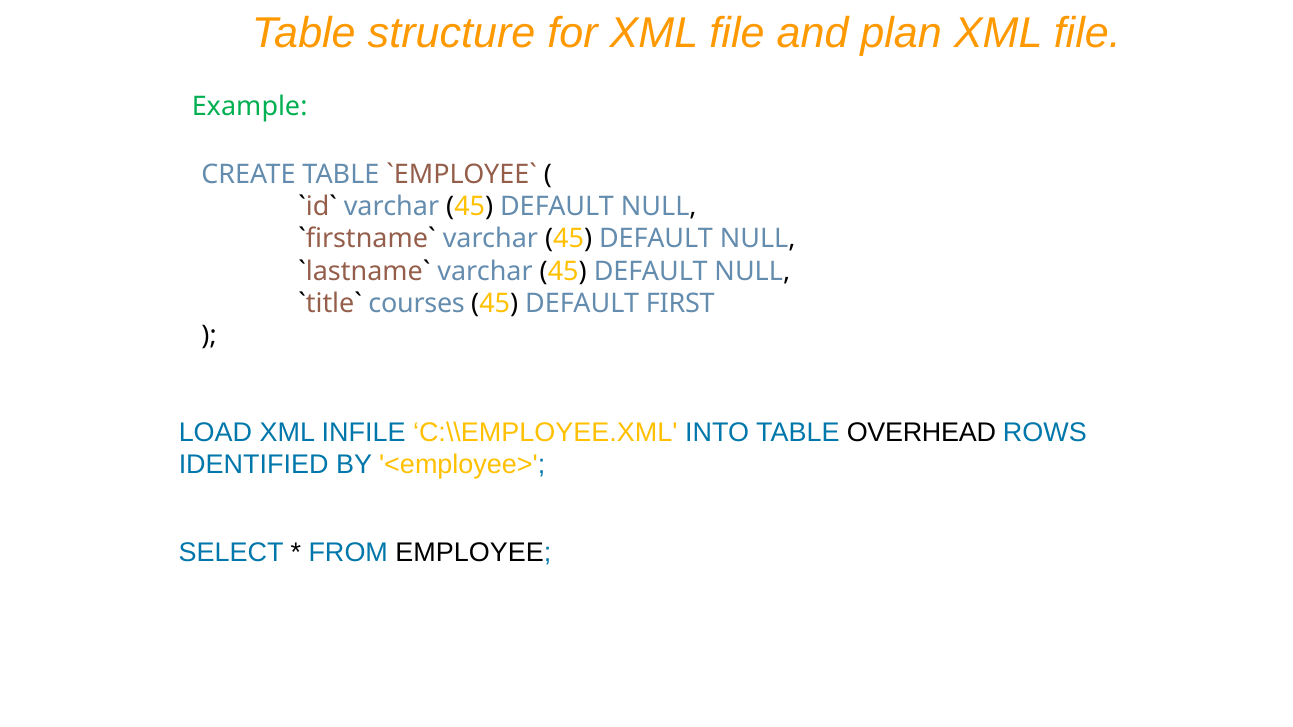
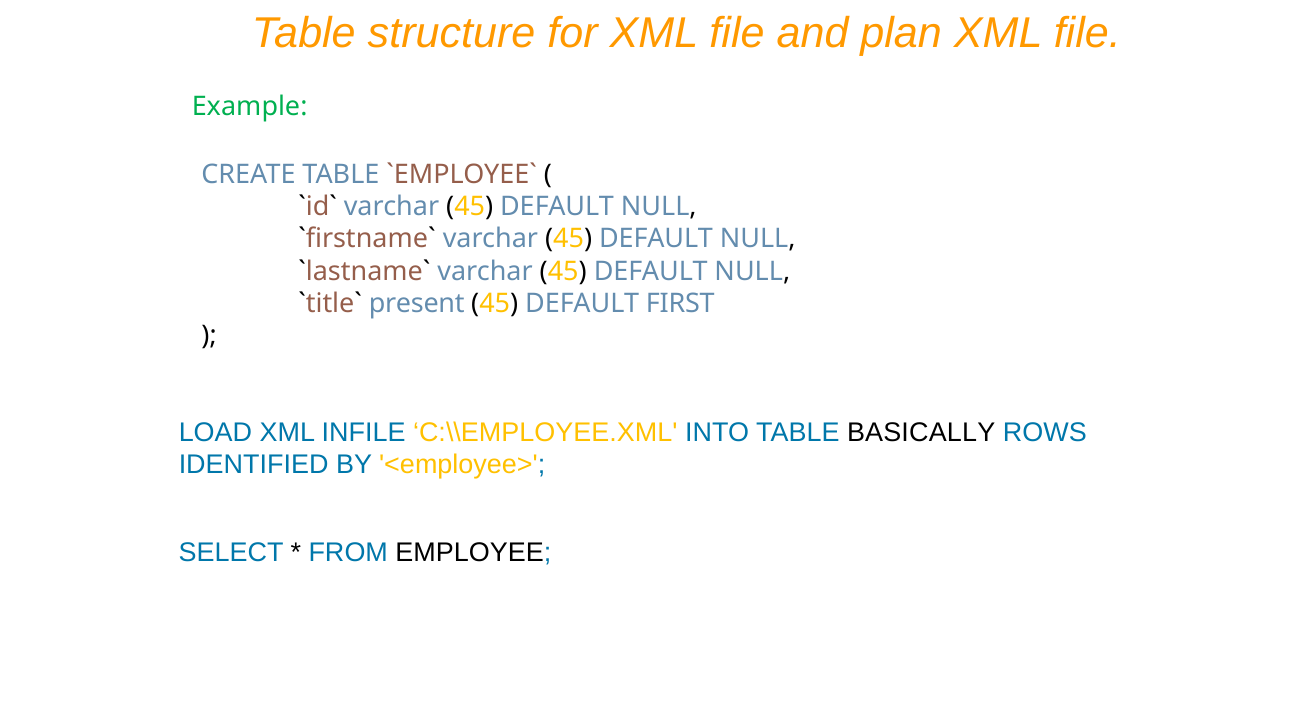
courses: courses -> present (417, 304)
OVERHEAD: OVERHEAD -> BASICALLY (921, 433)
